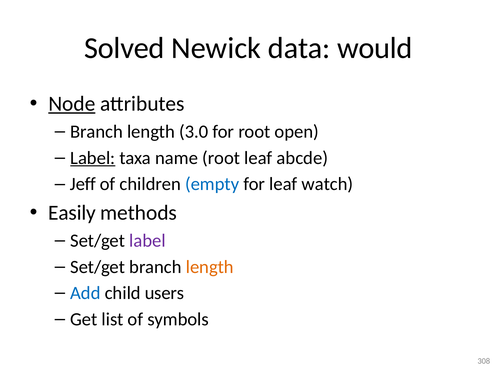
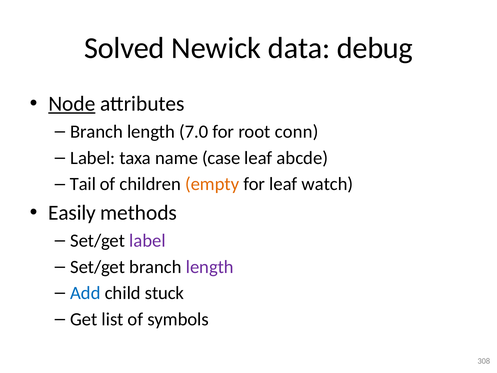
would: would -> debug (375, 48)
3.0: 3.0 -> 7.0 (194, 132)
open: open -> conn (297, 132)
Label underline: present -> none (93, 158)
name root: root -> case (221, 158)
Jeff: Jeff -> Tail (83, 184)
empty colour: blue -> orange (212, 184)
length colour: orange -> purple (210, 267)
users: users -> stuck (164, 293)
